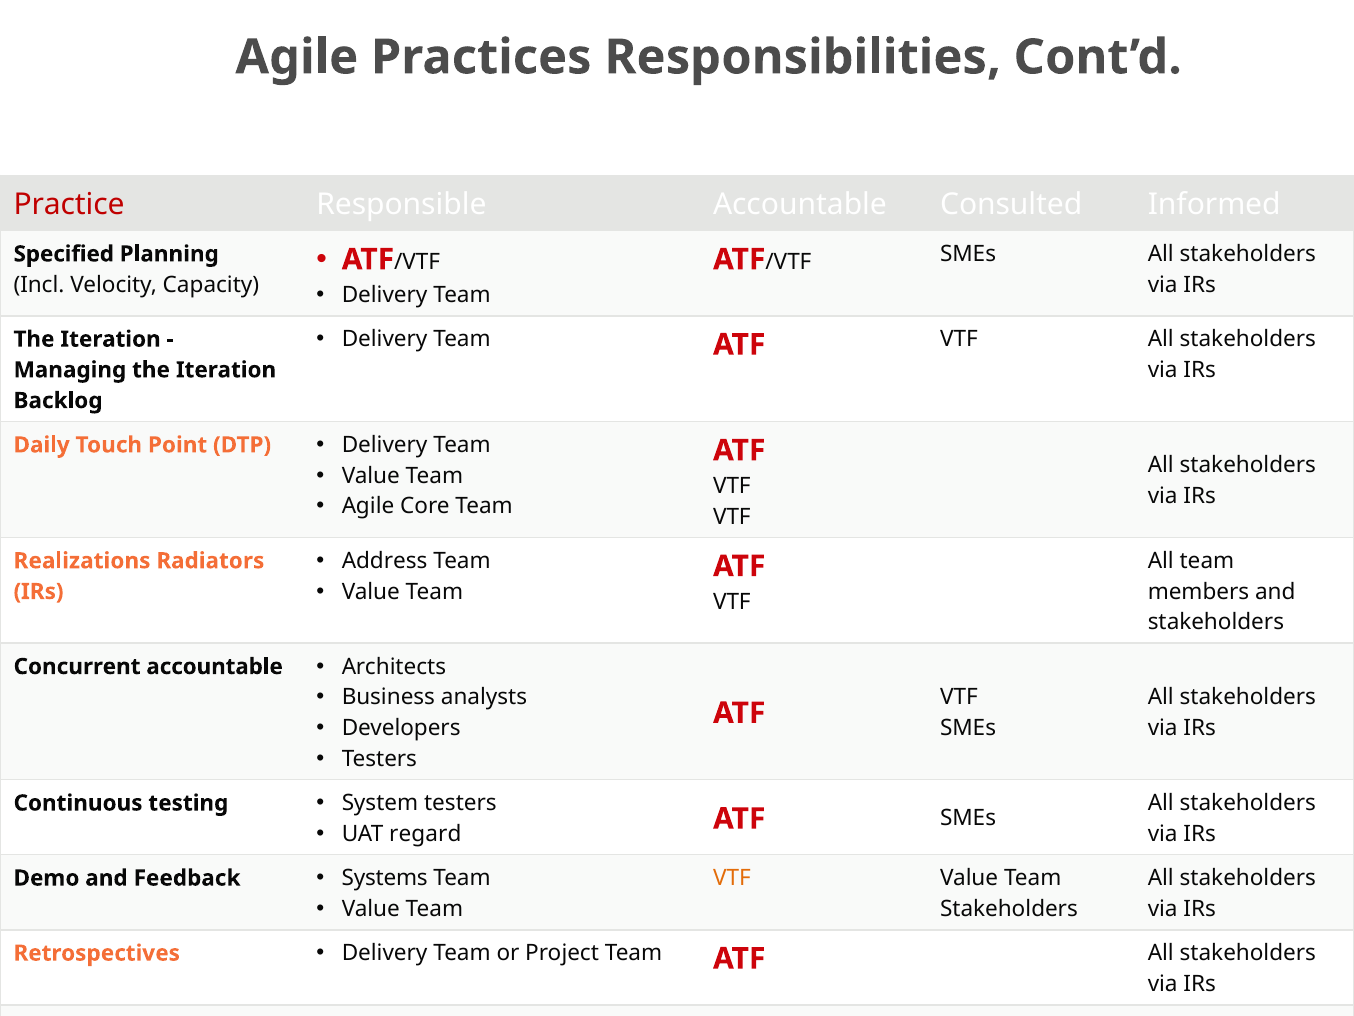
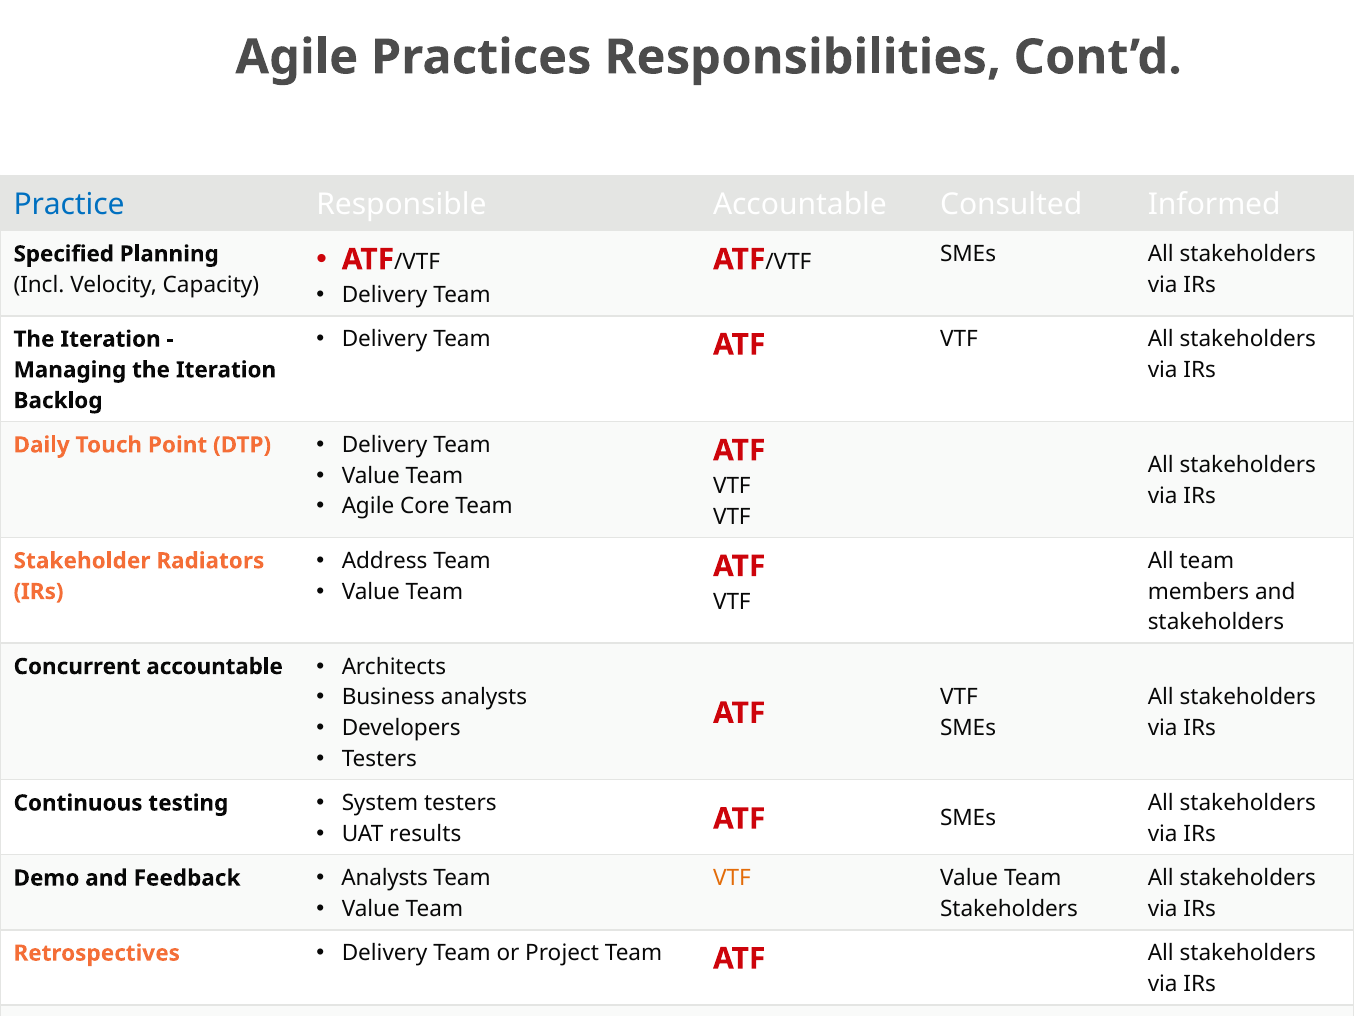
Practice colour: red -> blue (69, 204)
Realizations: Realizations -> Stakeholder (82, 561)
regard: regard -> results (425, 833)
Systems: Systems -> Analysts (385, 878)
